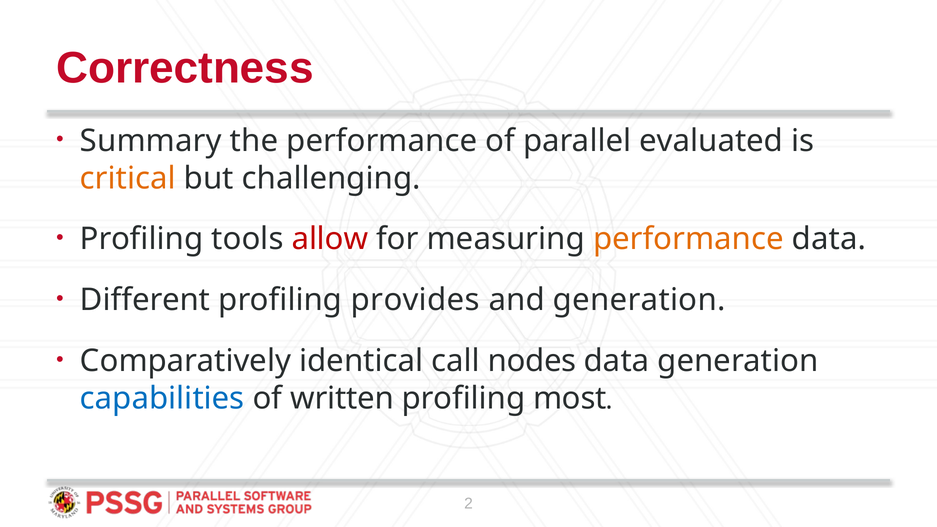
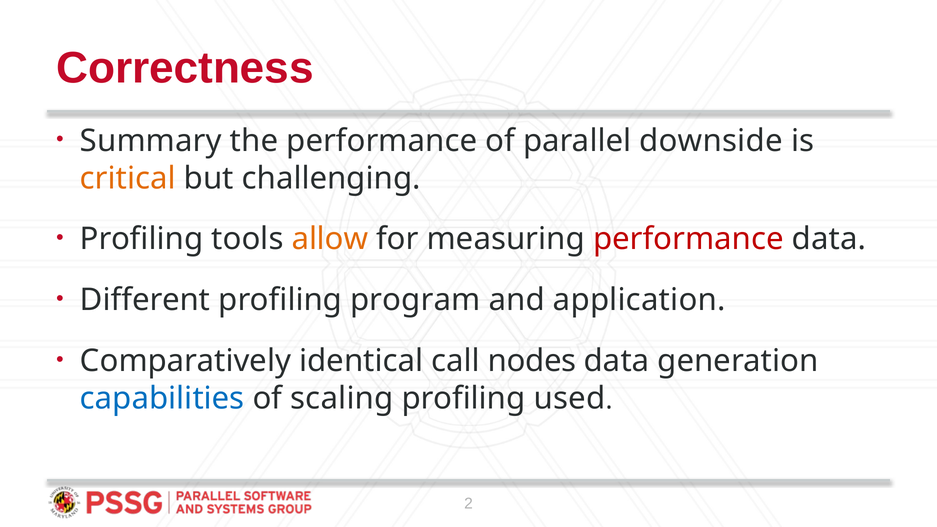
evaluated: evaluated -> downside (711, 141)
allow colour: red -> orange (330, 239)
performance colour: orange -> red (688, 239)
provides: provides -> program (415, 300)
and generation: generation -> application (639, 300)
written: written -> scaling (342, 398)
most: most -> used (569, 398)
